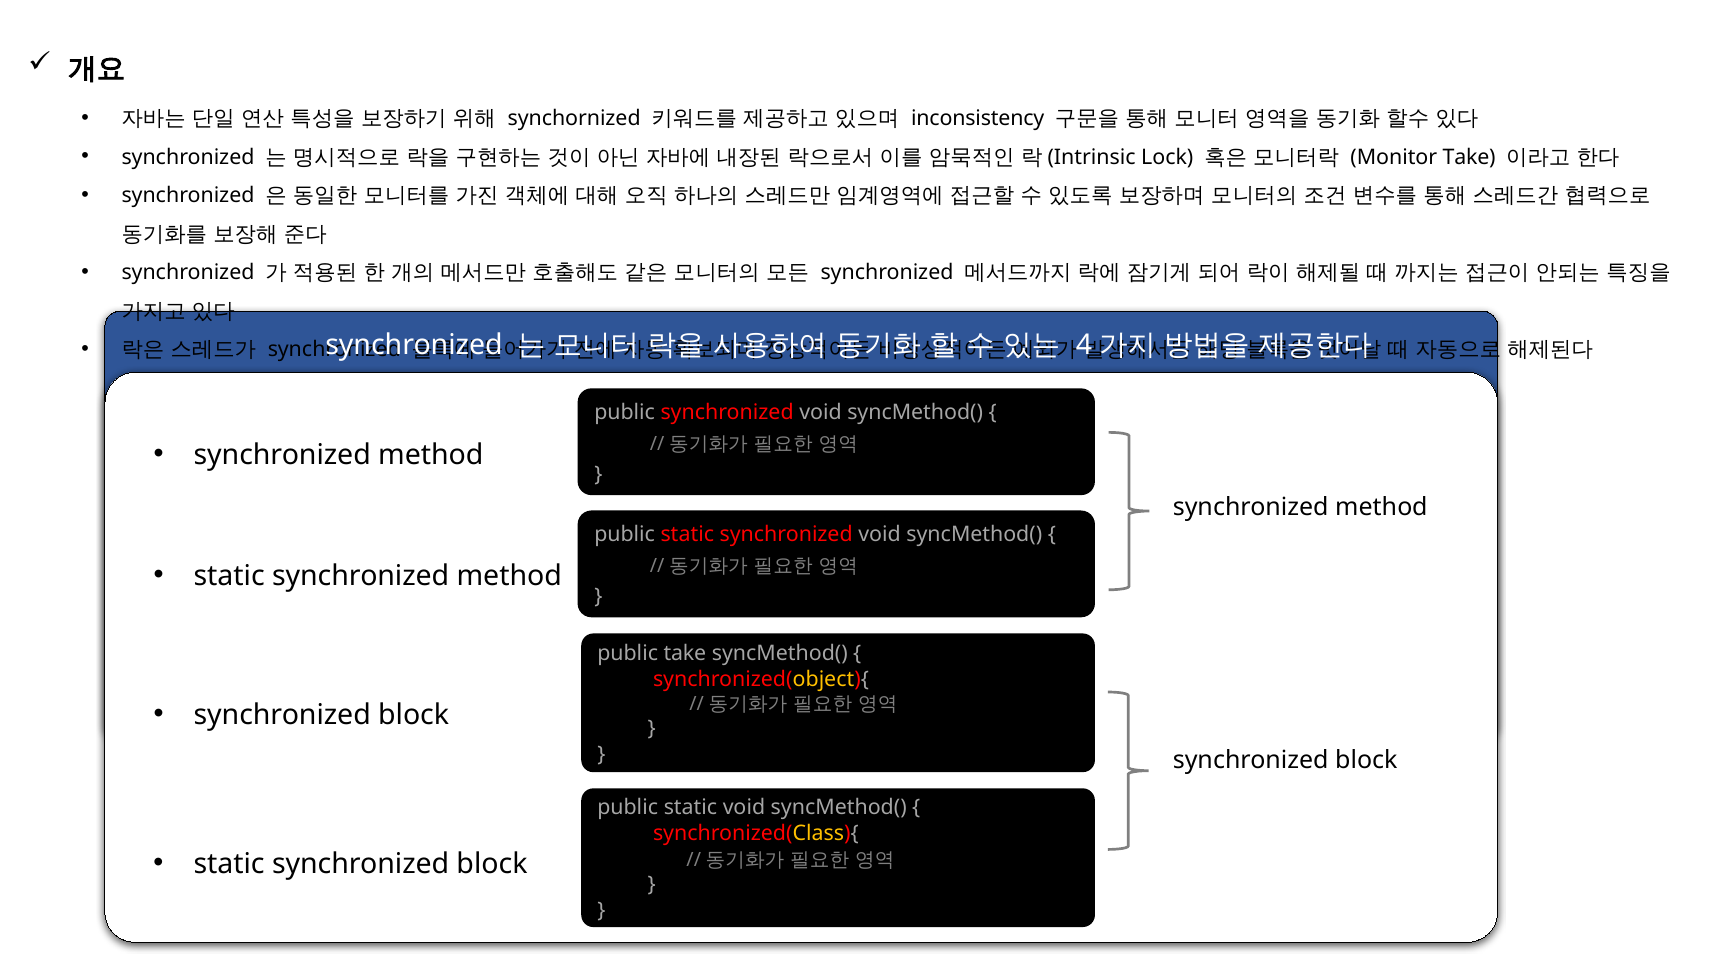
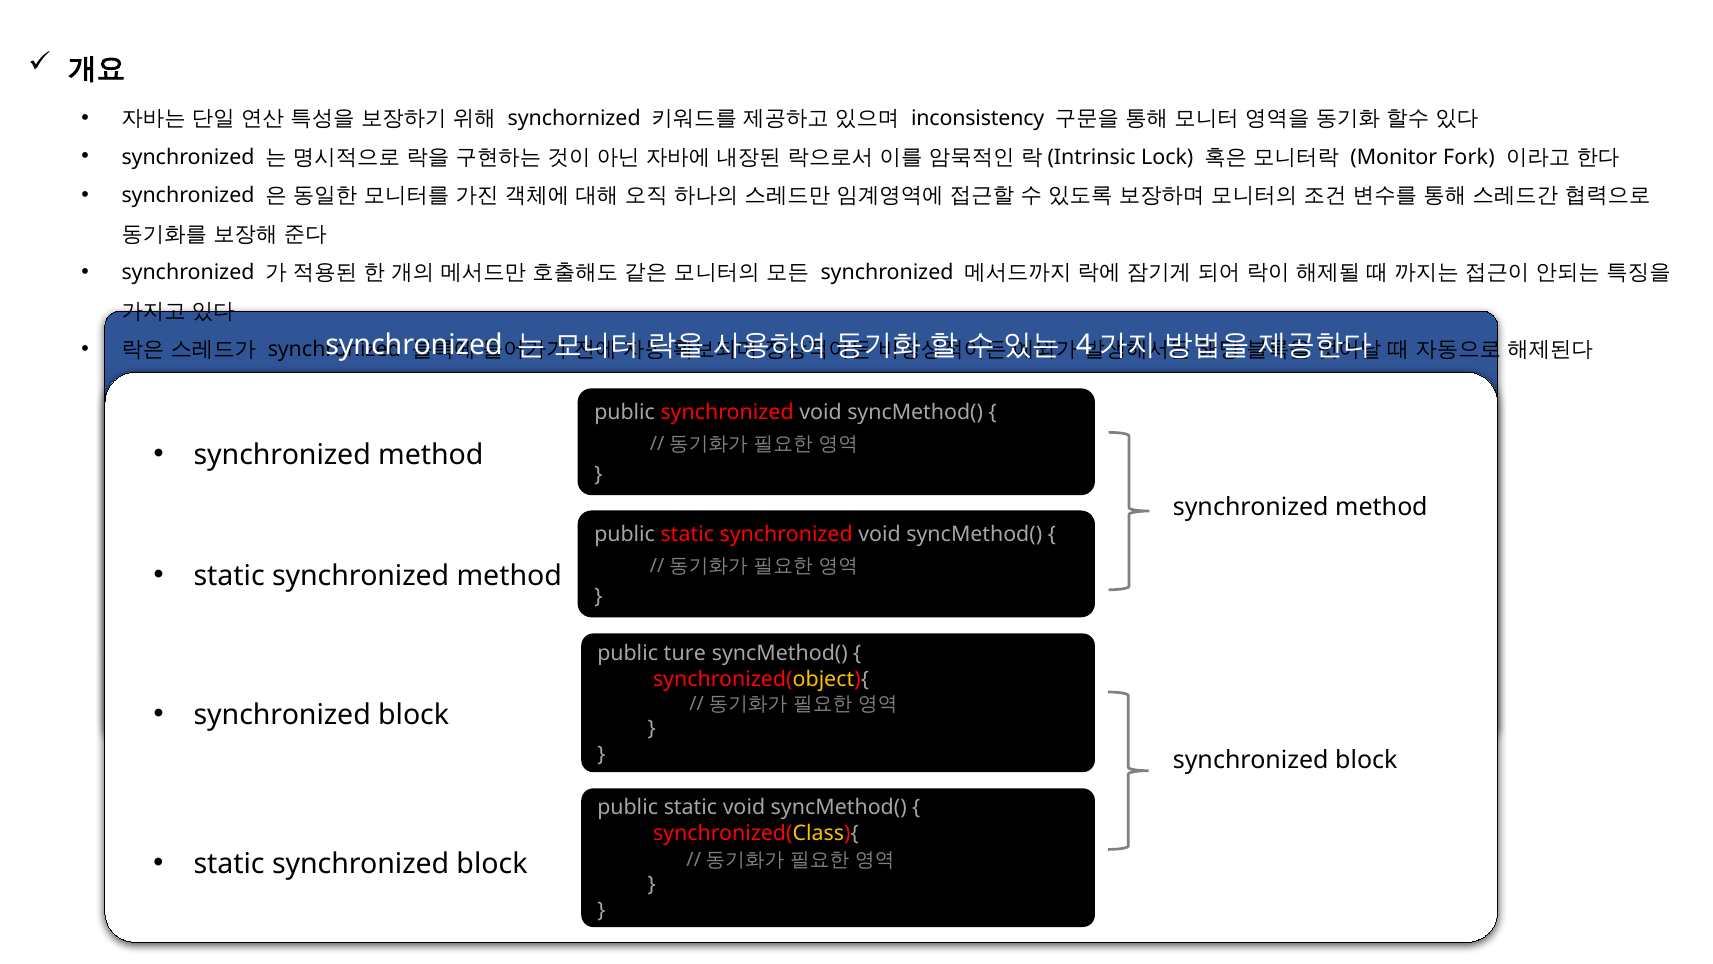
Monitor Take: Take -> Fork (1469, 157)
public take: take -> ture (685, 654)
